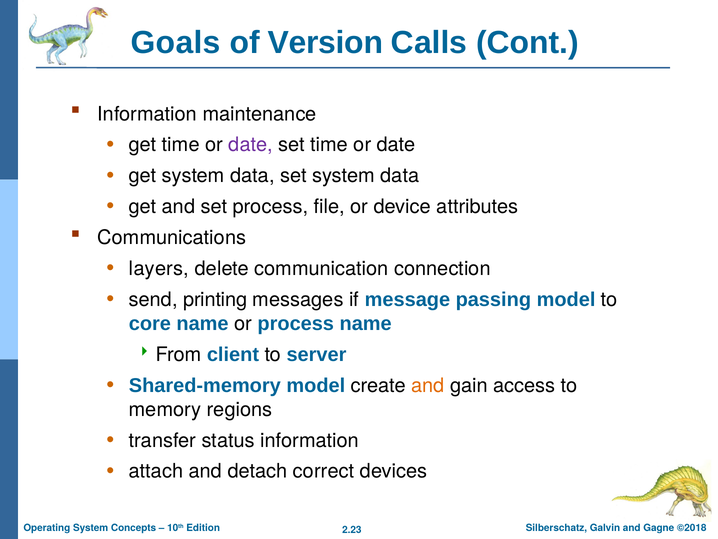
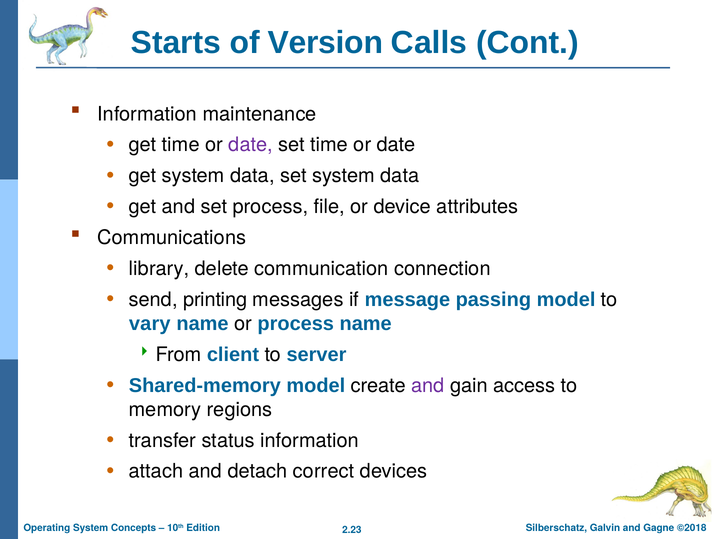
Goals: Goals -> Starts (176, 43)
layers: layers -> library (159, 268)
core: core -> vary (150, 323)
and colour: orange -> purple (428, 385)
